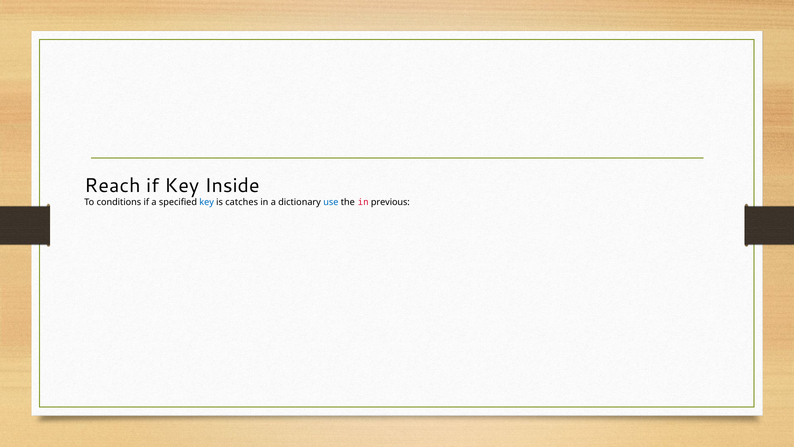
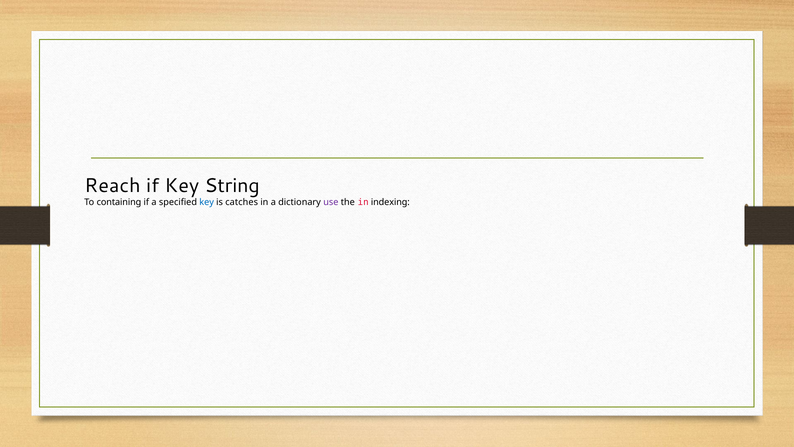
Inside: Inside -> String (232, 186)
conditions: conditions -> containing (119, 202)
use colour: blue -> purple (331, 202)
previous: previous -> indexing (390, 202)
